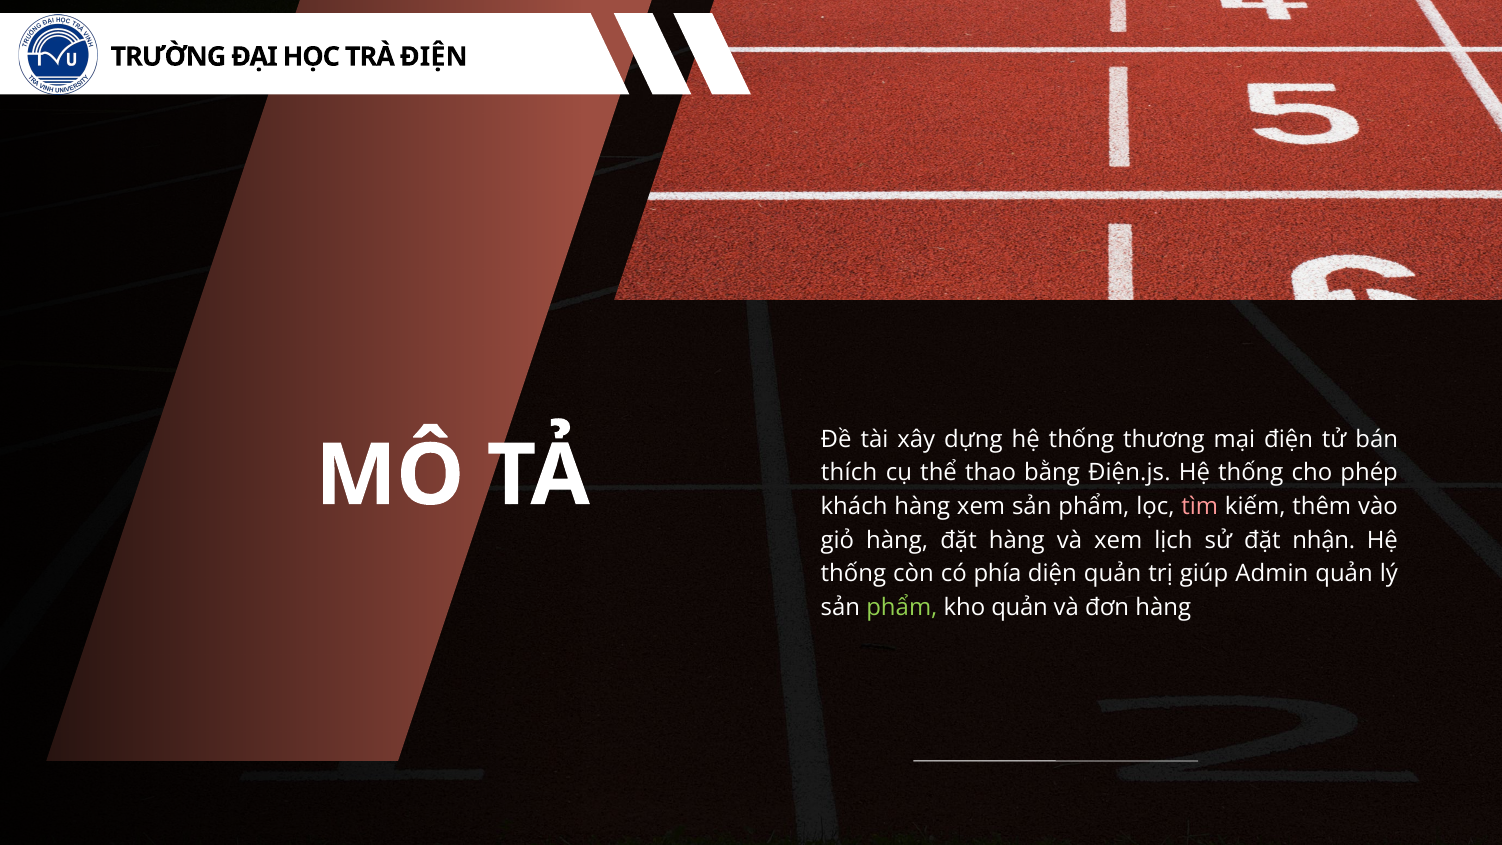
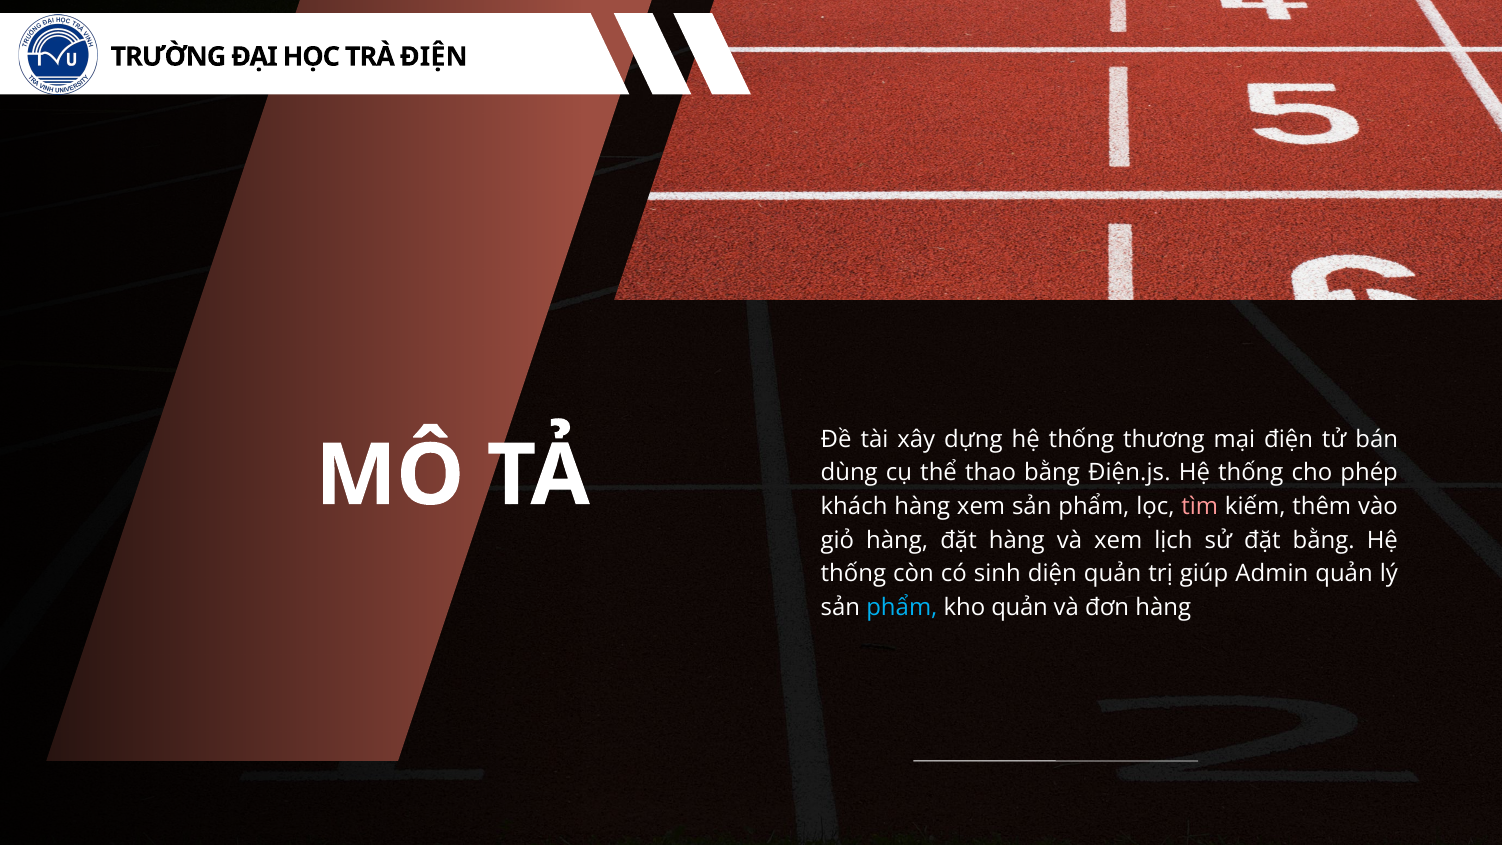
thích: thích -> dùng (849, 473)
đặt nhận: nhận -> bằng (1324, 540)
phía: phía -> sinh (997, 574)
phẩm colour: light green -> light blue (902, 607)
